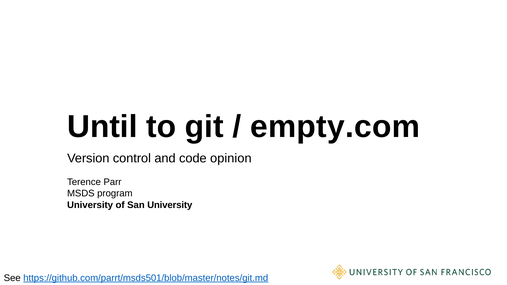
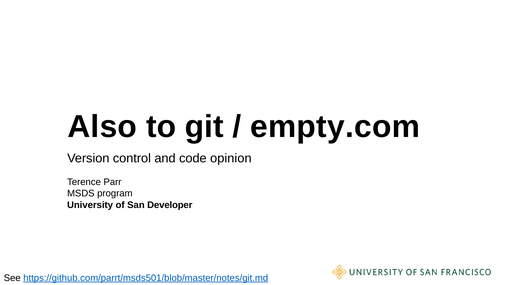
Until: Until -> Also (102, 127)
San University: University -> Developer (170, 205)
